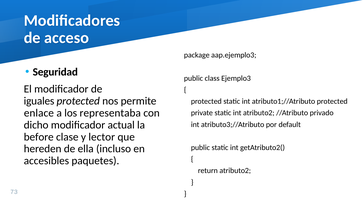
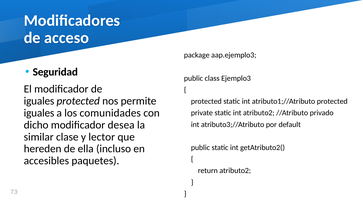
enlace: enlace -> iguales (39, 113)
representaba: representaba -> comunidades (110, 113)
actual: actual -> desea (121, 125)
before: before -> similar (39, 137)
